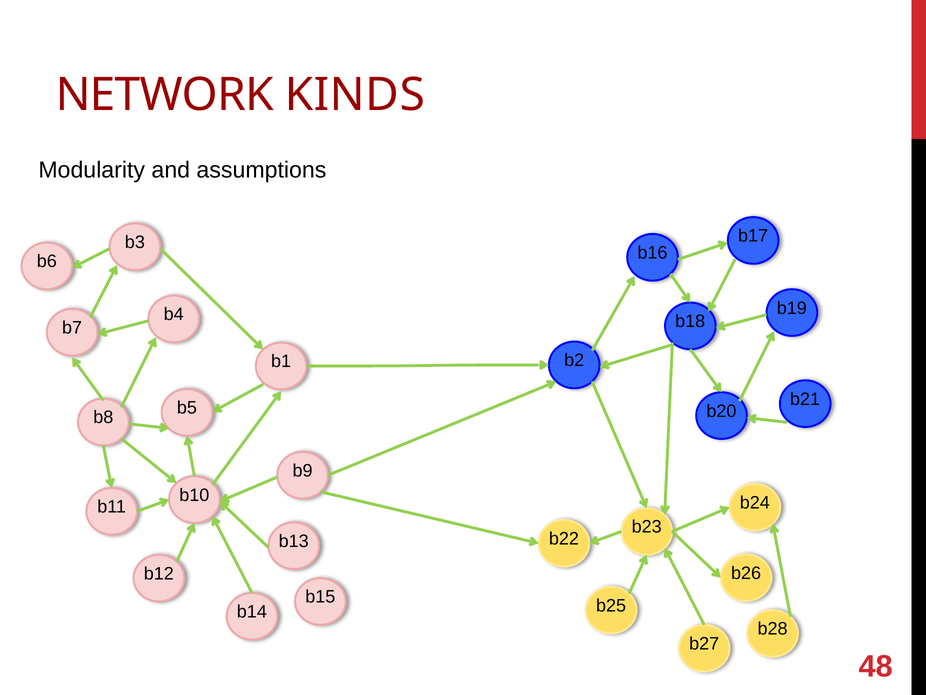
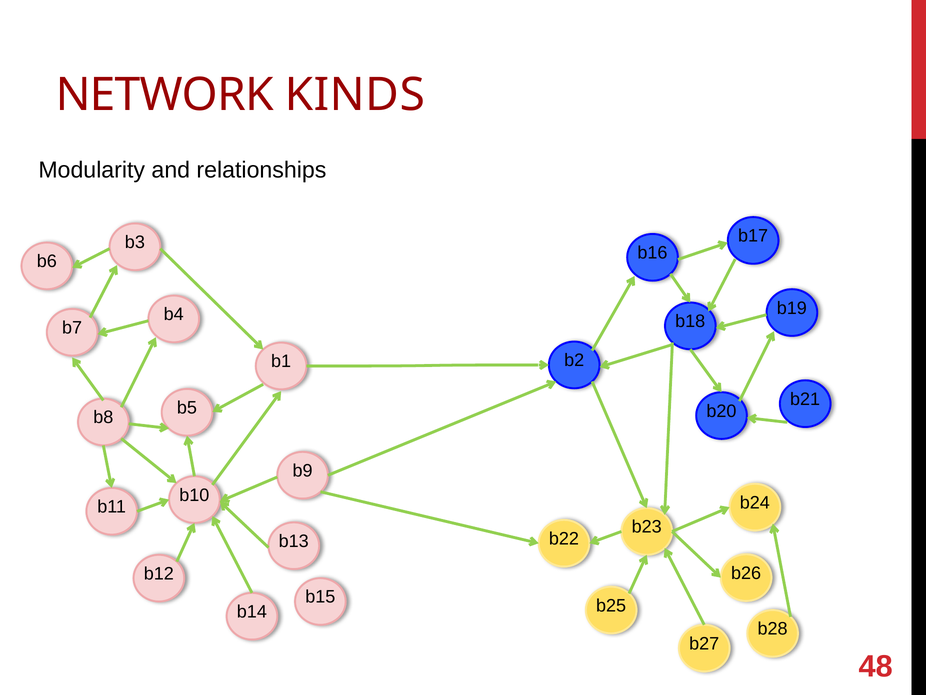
assumptions: assumptions -> relationships (261, 170)
